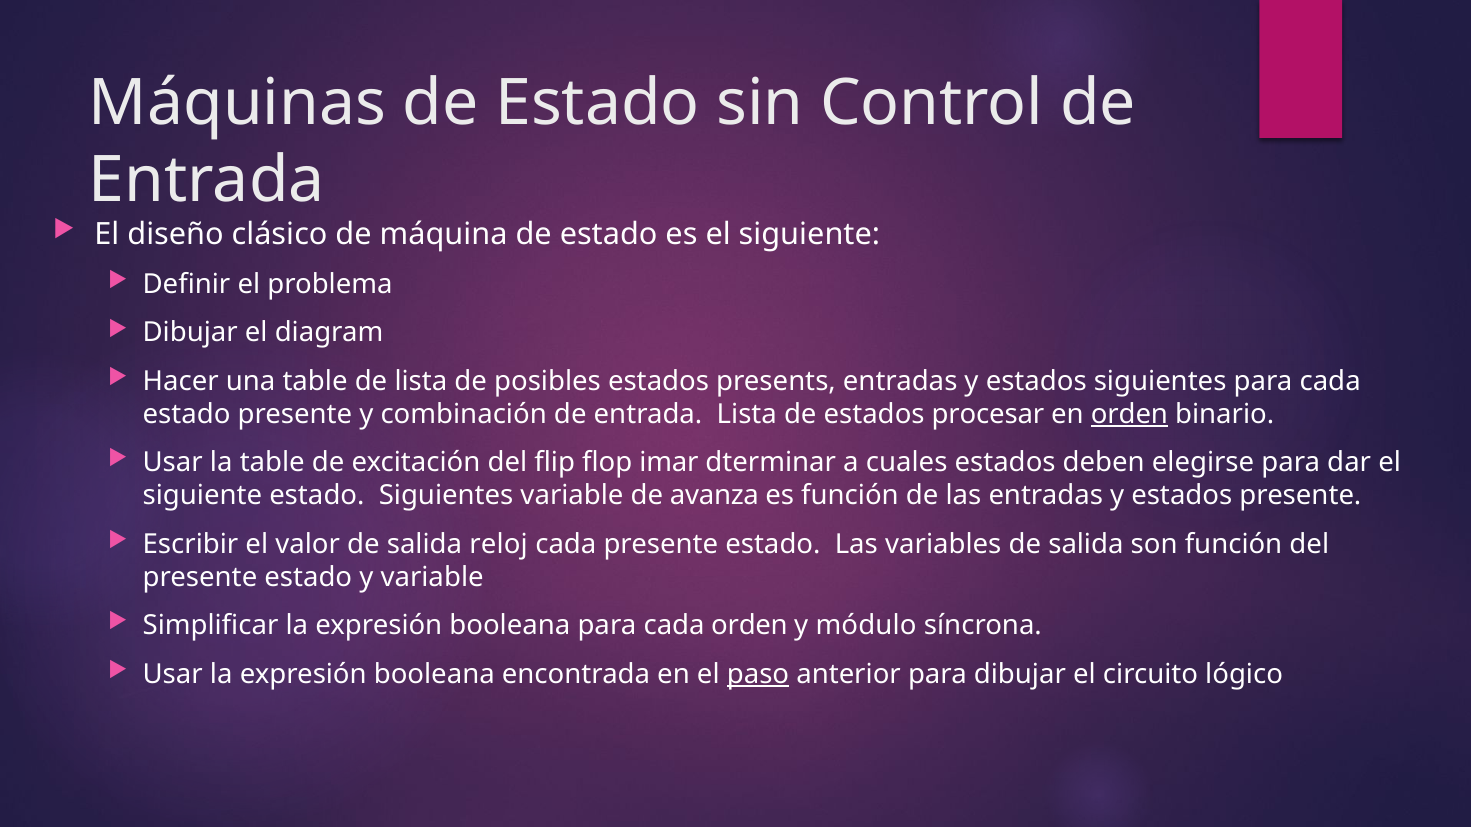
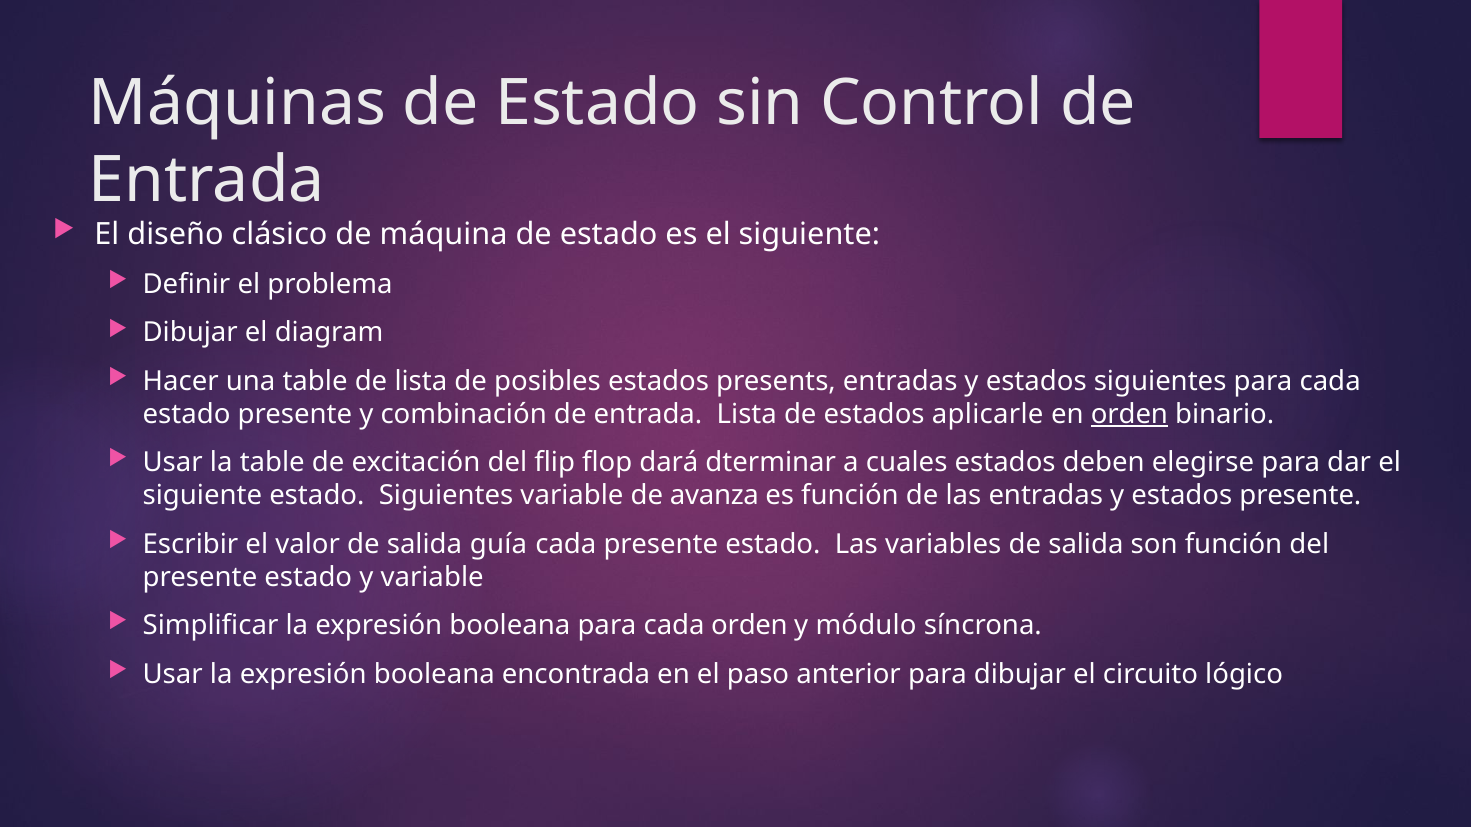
procesar: procesar -> aplicarle (988, 414)
imar: imar -> dará (669, 463)
reloj: reloj -> guía (499, 544)
paso underline: present -> none (758, 674)
